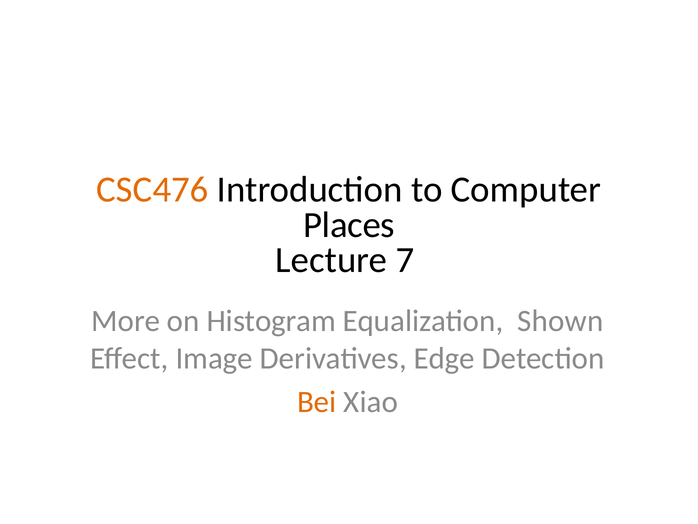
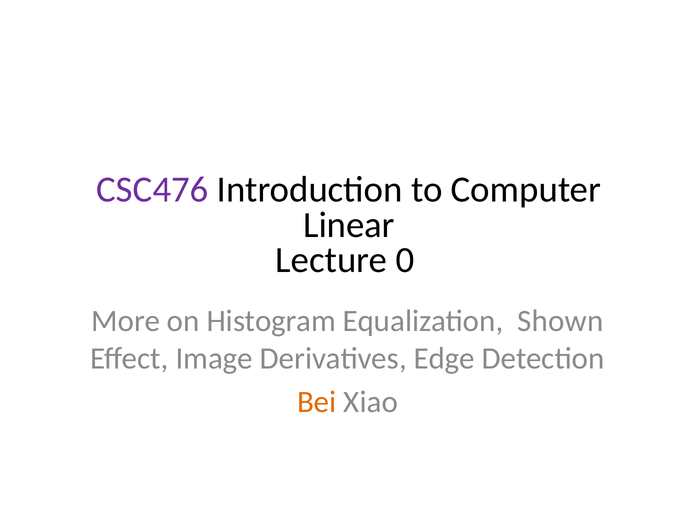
CSC476 colour: orange -> purple (152, 189)
Places: Places -> Linear (349, 225)
7: 7 -> 0 (405, 260)
